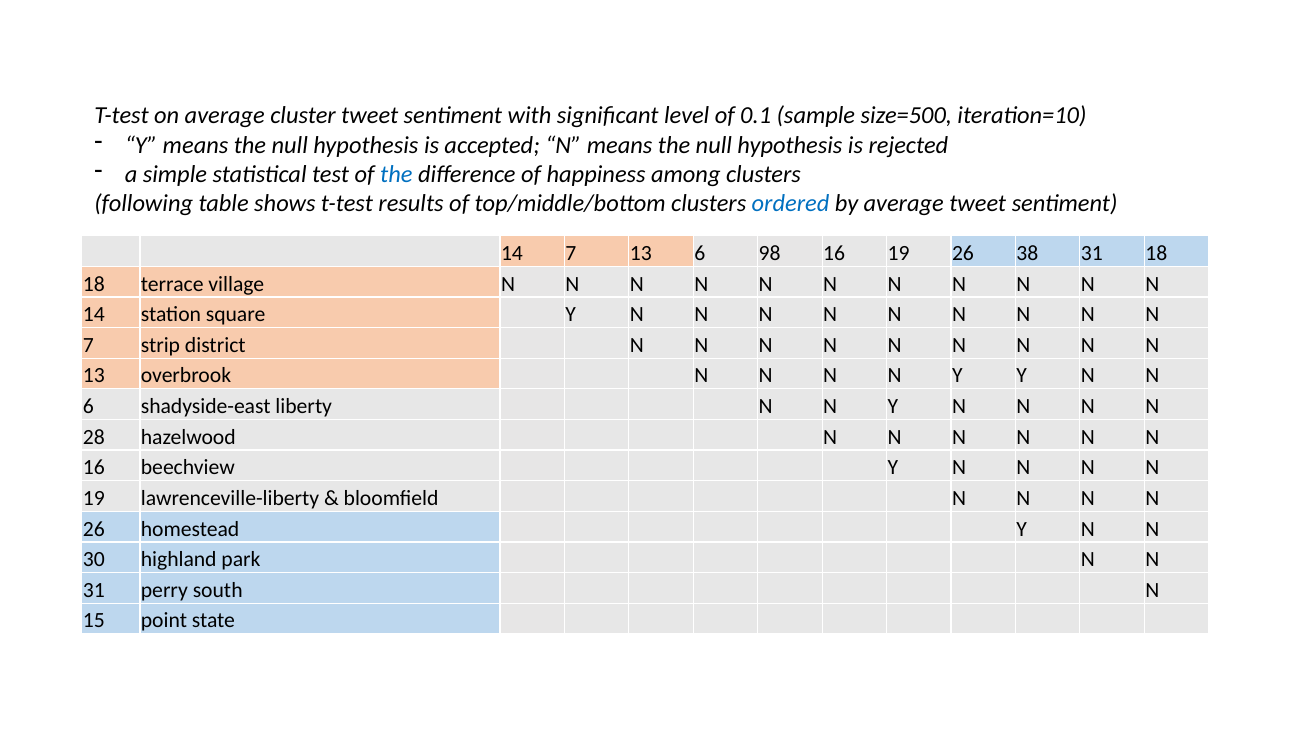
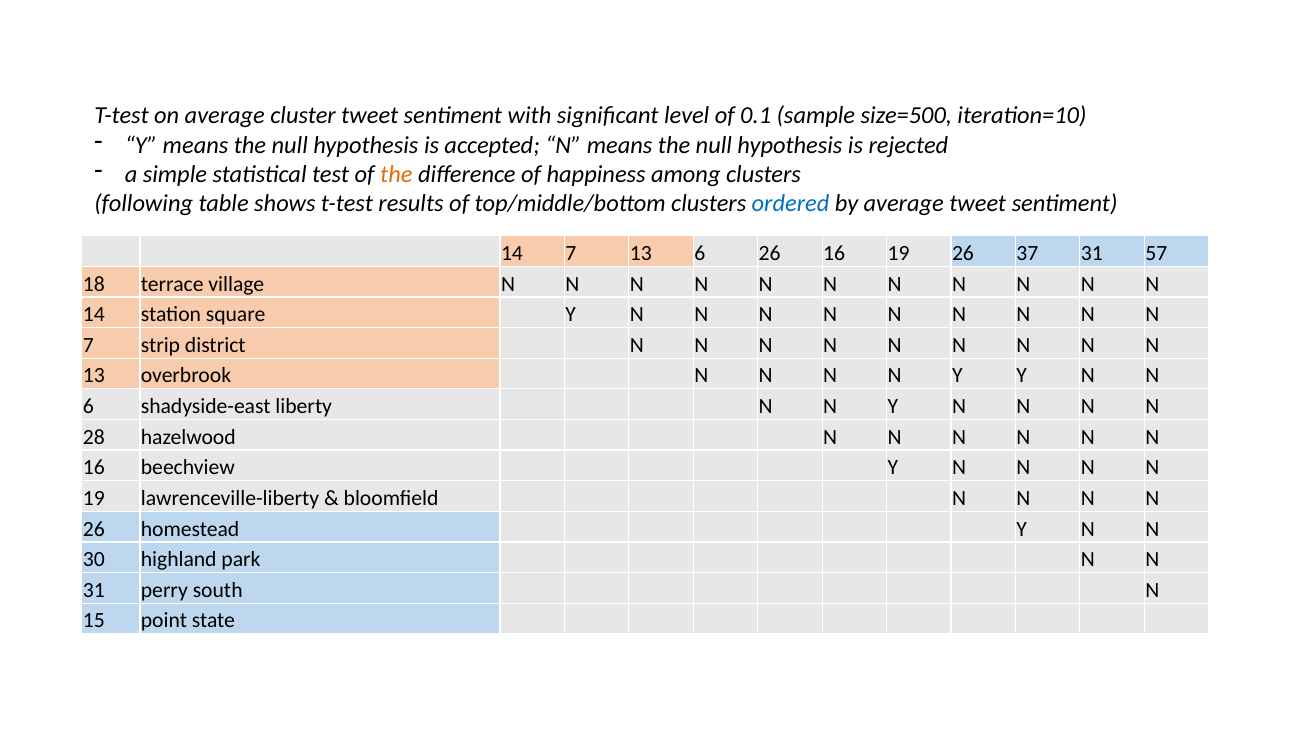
the colour: blue -> orange (396, 174)
6 98: 98 -> 26 (770, 253)
38: 38 -> 37 (1027, 253)
31 18: 18 -> 57 (1156, 253)
